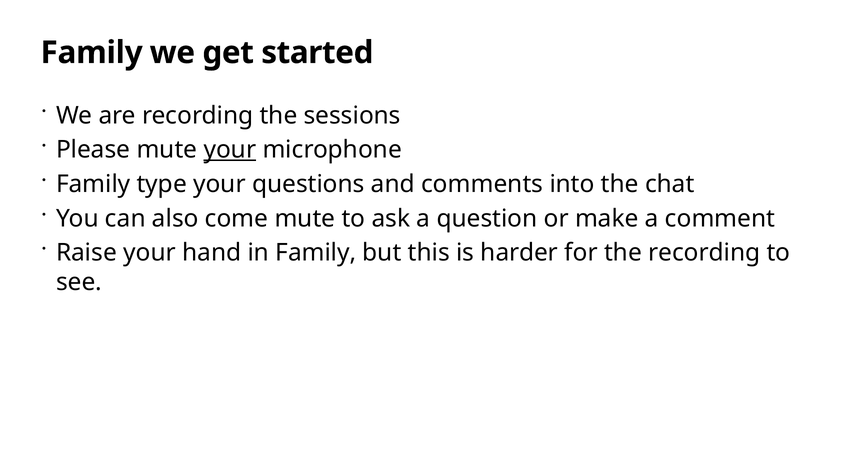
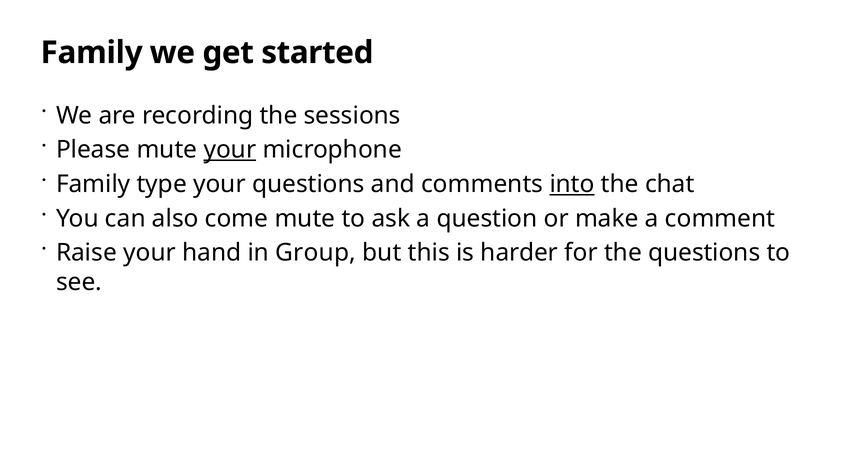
into underline: none -> present (572, 184)
in Family: Family -> Group (316, 253)
the recording: recording -> questions (704, 253)
